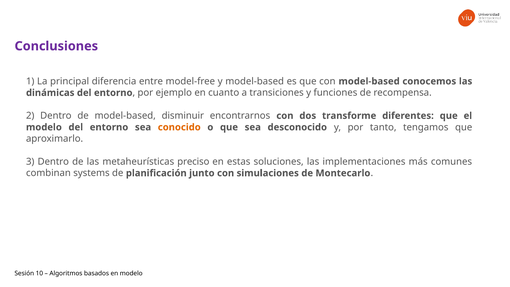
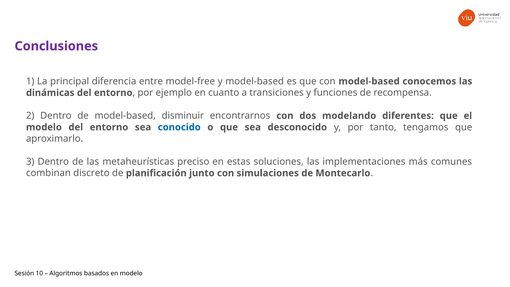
transforme: transforme -> modelando (349, 116)
conocido colour: orange -> blue (179, 127)
systems: systems -> discreto (91, 173)
